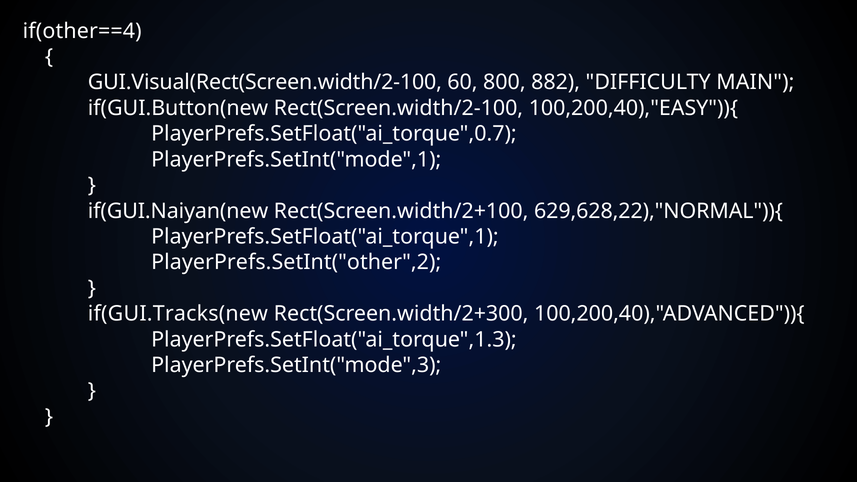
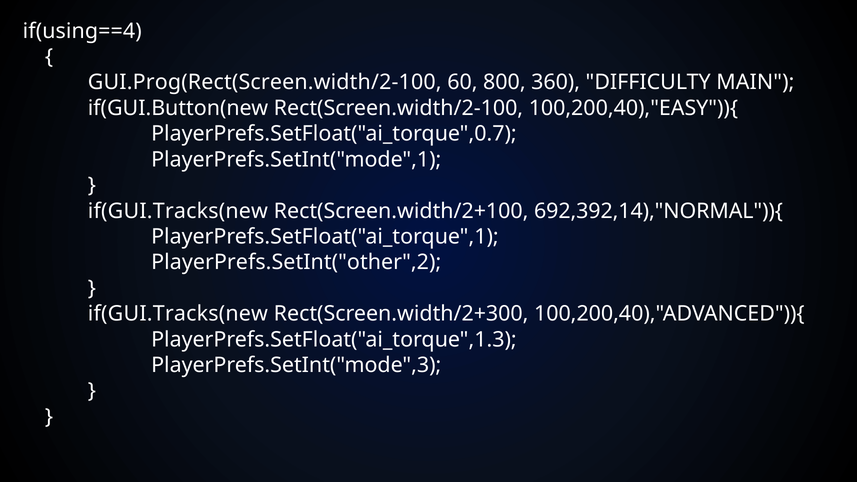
if(other==4: if(other==4 -> if(using==4 (82, 31)
GUI.Visual(Rect(Screen.width/2-100: GUI.Visual(Rect(Screen.width/2-100 -> GUI.Prog(Rect(Screen.width/2-100 (265, 82)
882: 882 -> 360 (556, 82)
if(GUI.Naiyan(new: if(GUI.Naiyan(new -> if(GUI.Tracks(new (178, 211)
629,628,22),"NORMAL")){: 629,628,22),"NORMAL")){ -> 692,392,14),"NORMAL")){ (659, 211)
